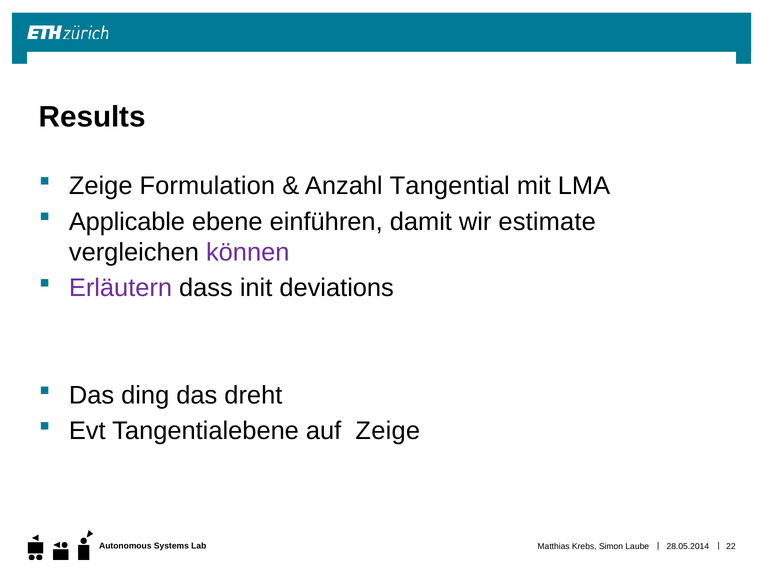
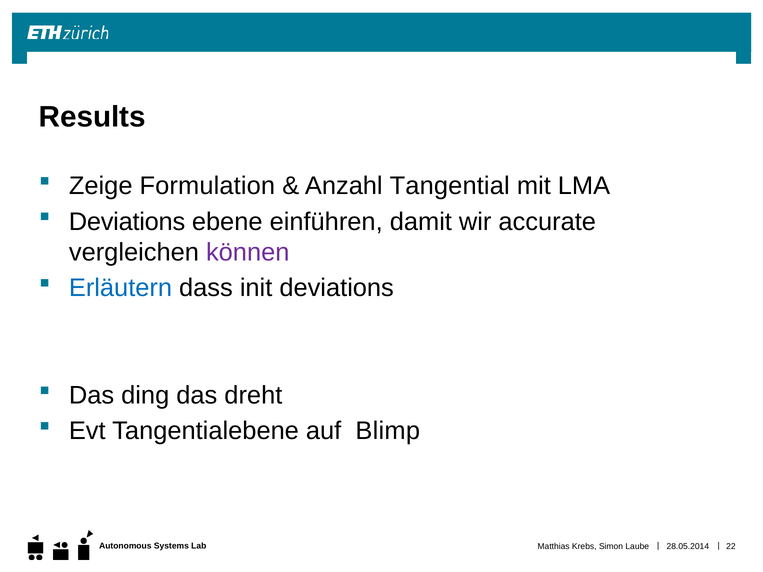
Applicable: Applicable -> Deviations (127, 222)
estimate: estimate -> accurate (547, 222)
Erläutern colour: purple -> blue (120, 288)
auf Zeige: Zeige -> Blimp (388, 431)
